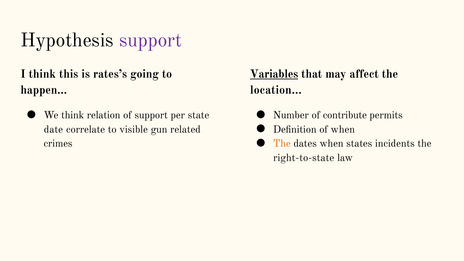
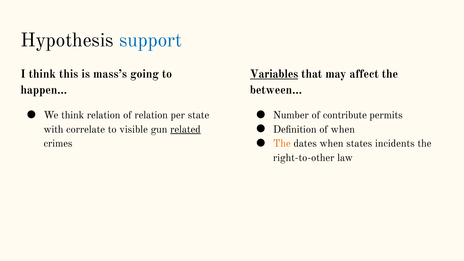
support colour: purple -> blue (151, 40)
rates’s: rates’s -> mass’s (110, 74)
location: location -> between (276, 90)
of support: support -> relation (151, 115)
date: date -> with (54, 129)
related underline: none -> present (185, 129)
right-to-state: right-to-state -> right-to-other (304, 158)
